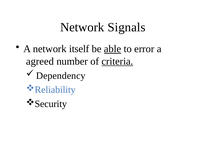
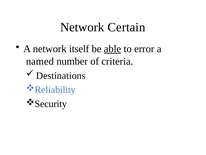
Signals: Signals -> Certain (127, 27)
agreed: agreed -> named (40, 61)
criteria underline: present -> none (117, 61)
Dependency: Dependency -> Destinations (61, 75)
